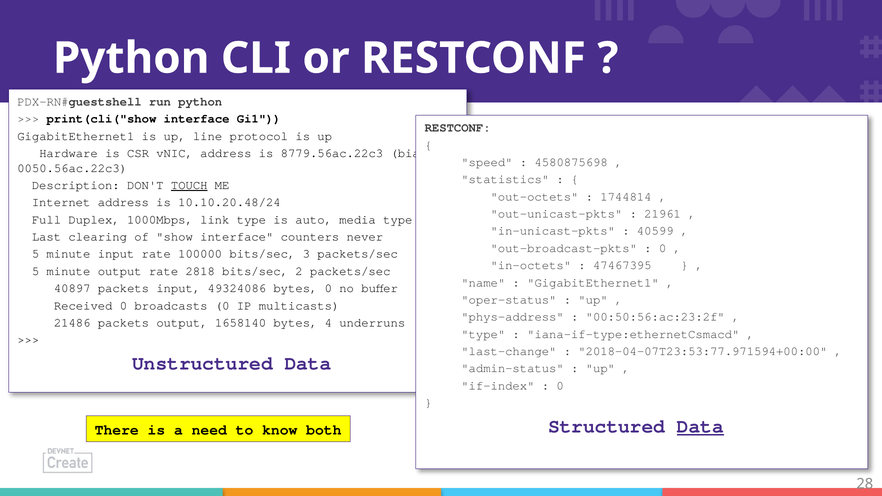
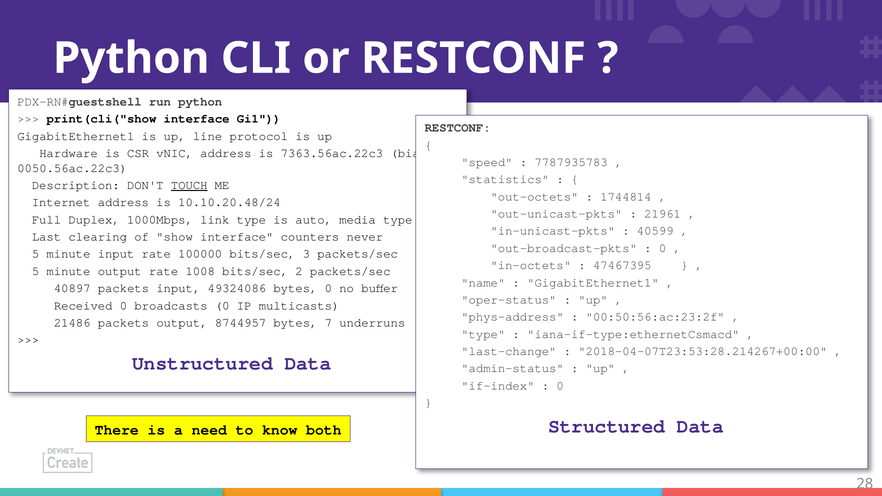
8779.56ac.22c3: 8779.56ac.22c3 -> 7363.56ac.22c3 (332, 153)
4580875698: 4580875698 -> 7787935783 (571, 162)
2818: 2818 -> 1008 (200, 271)
1658140: 1658140 -> 8744957 (241, 323)
4: 4 -> 7 (328, 323)
2018-04-07T23:53:77.971594+00:00: 2018-04-07T23:53:77.971594+00:00 -> 2018-04-07T23:53:28.214267+00:00 (703, 351)
Data underline: present -> none (700, 426)
